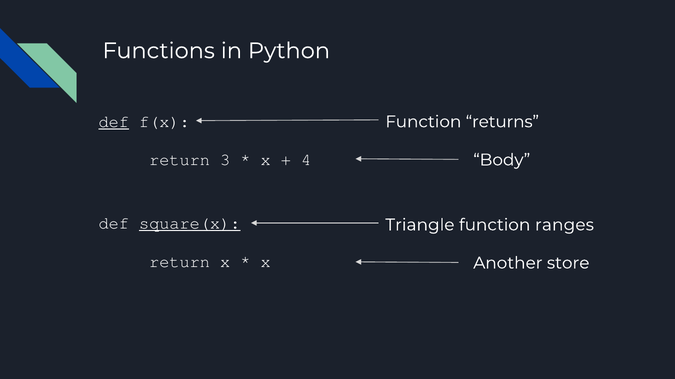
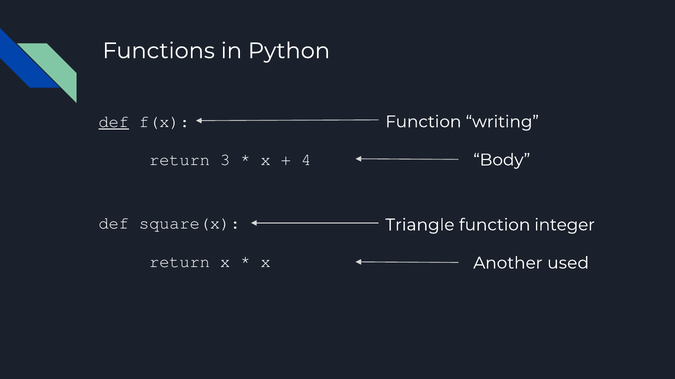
returns: returns -> writing (502, 122)
square(x underline: present -> none (190, 224)
ranges: ranges -> integer (565, 225)
store: store -> used (568, 263)
